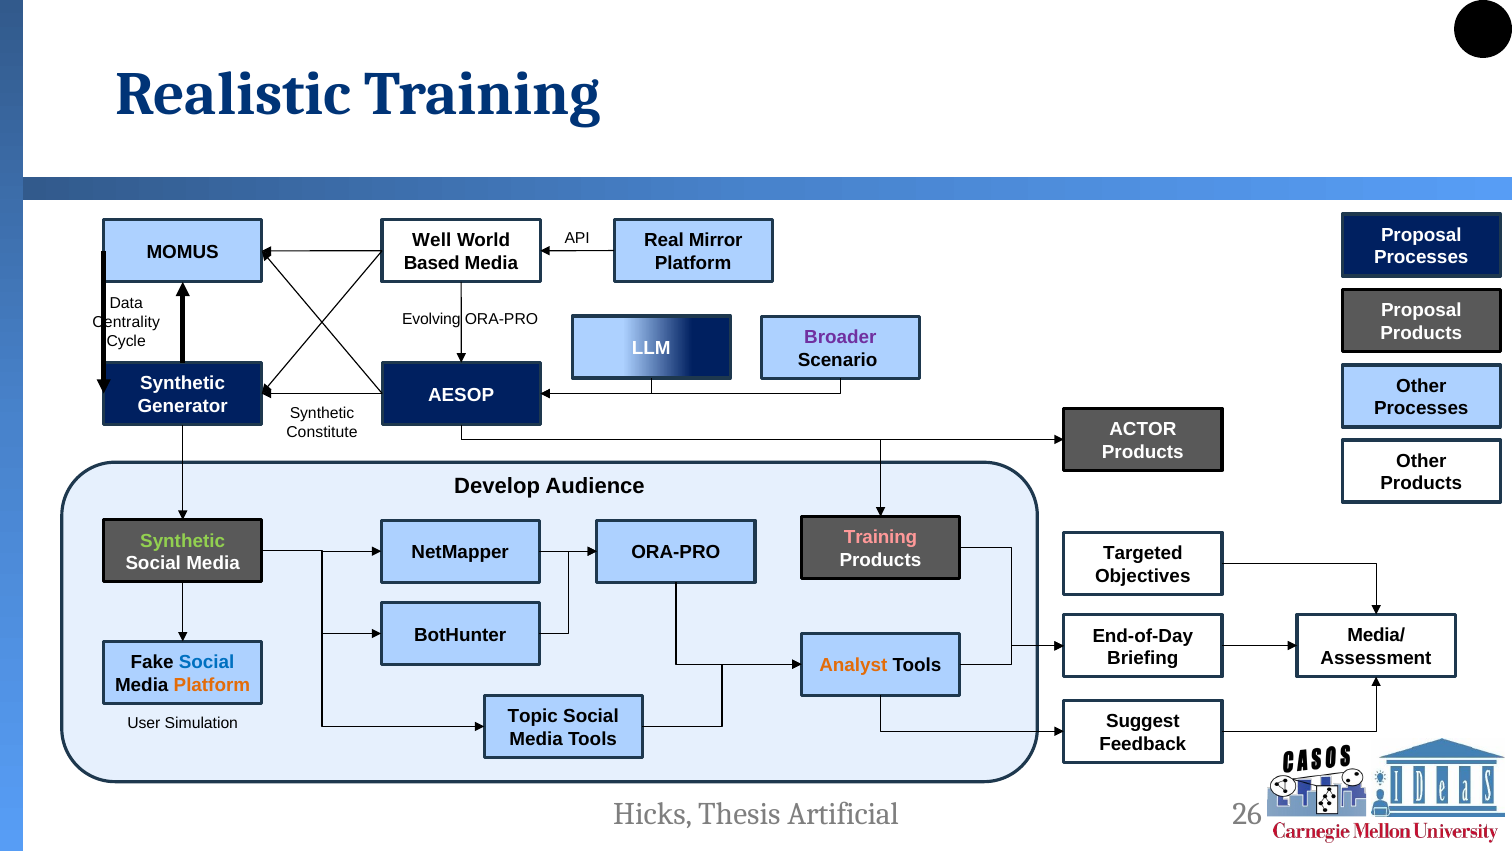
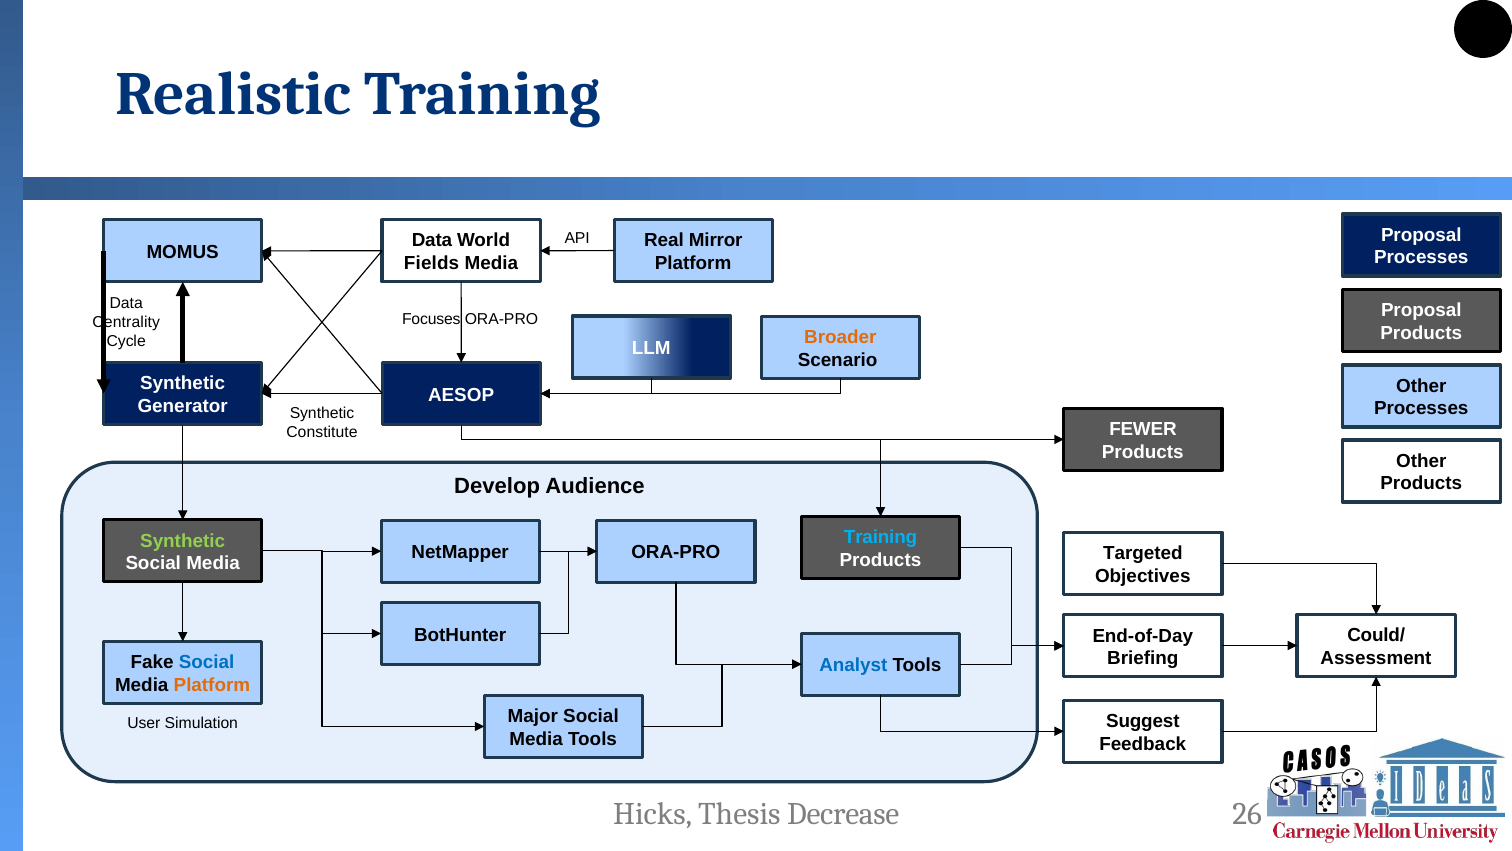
Well: Well -> Data (432, 241)
Based: Based -> Fields (432, 263)
Evolving: Evolving -> Focuses (431, 319)
Broader colour: purple -> orange (840, 337)
ACTOR: ACTOR -> FEWER (1143, 429)
Training colour: pink -> light blue (881, 537)
Media/: Media/ -> Could/ (1376, 635)
Analyst colour: orange -> blue (853, 665)
Topic: Topic -> Major (533, 716)
Artificial: Artificial -> Decrease (843, 813)
